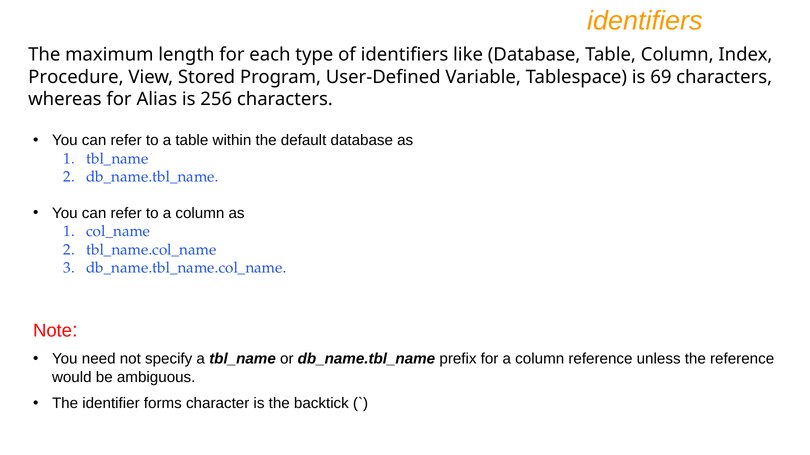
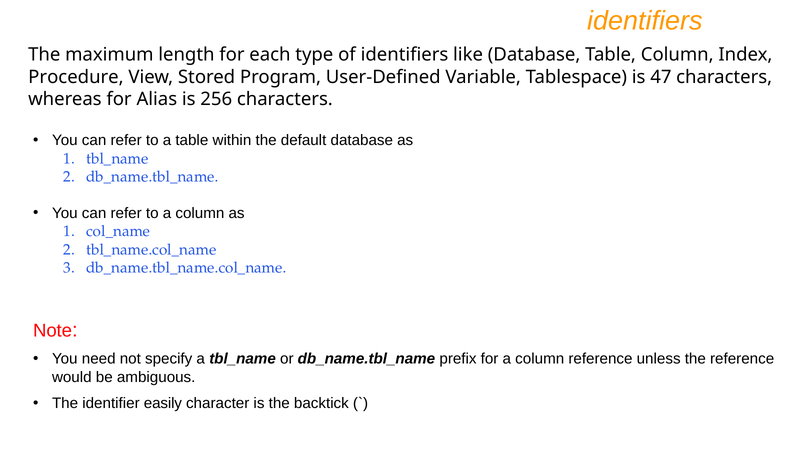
69: 69 -> 47 (661, 77)
forms: forms -> easily (163, 404)
